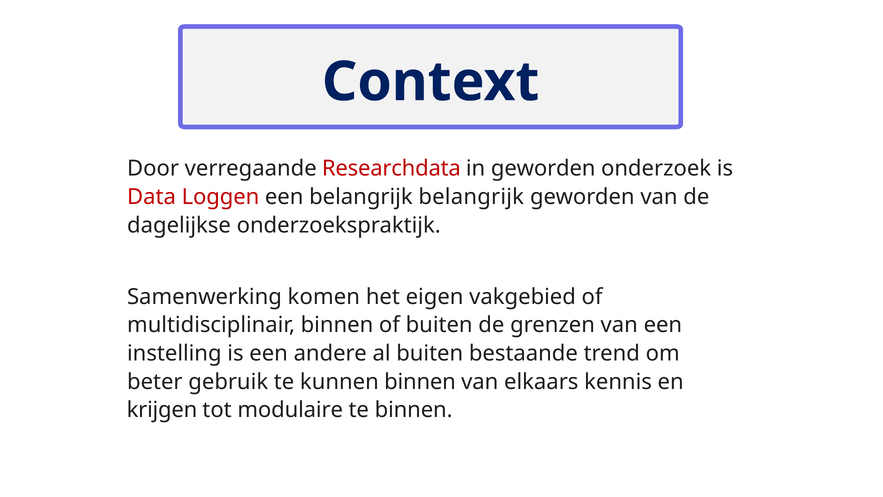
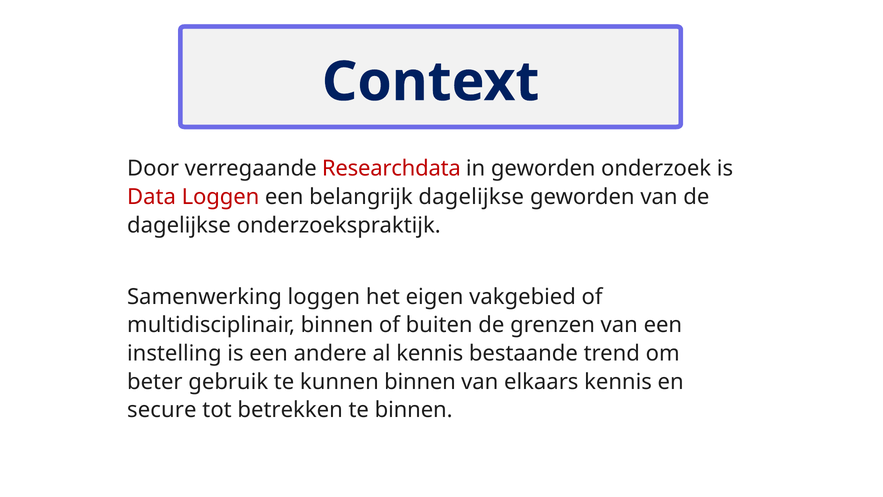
belangrijk belangrijk: belangrijk -> dagelijkse (471, 197)
Samenwerking komen: komen -> loggen (324, 297)
al buiten: buiten -> kennis (430, 353)
krijgen: krijgen -> secure (162, 410)
modulaire: modulaire -> betrekken (290, 410)
